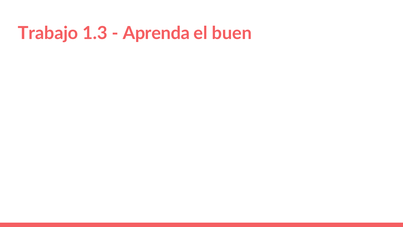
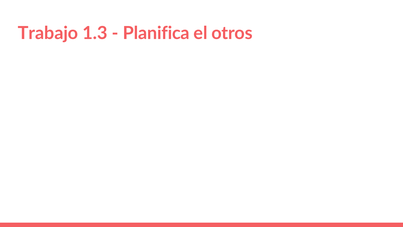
Aprenda: Aprenda -> Planifica (156, 33)
buen: buen -> otros (232, 33)
